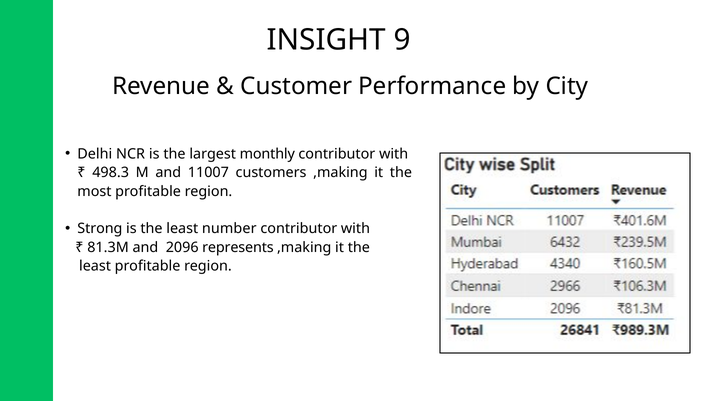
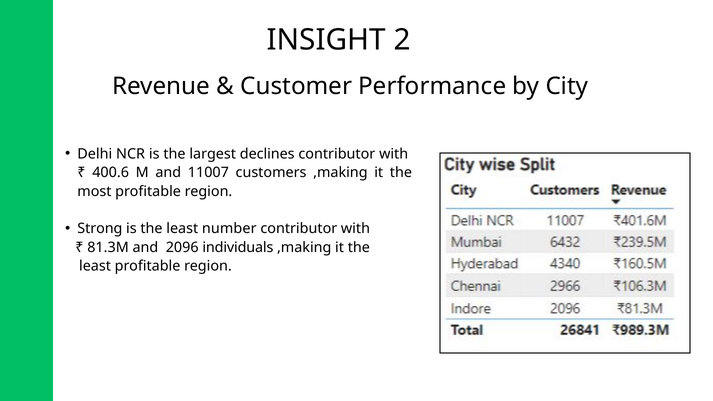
9: 9 -> 2 (402, 40)
monthly: monthly -> declines (267, 154)
498.3: 498.3 -> 400.6 (111, 173)
represents: represents -> individuals (238, 247)
